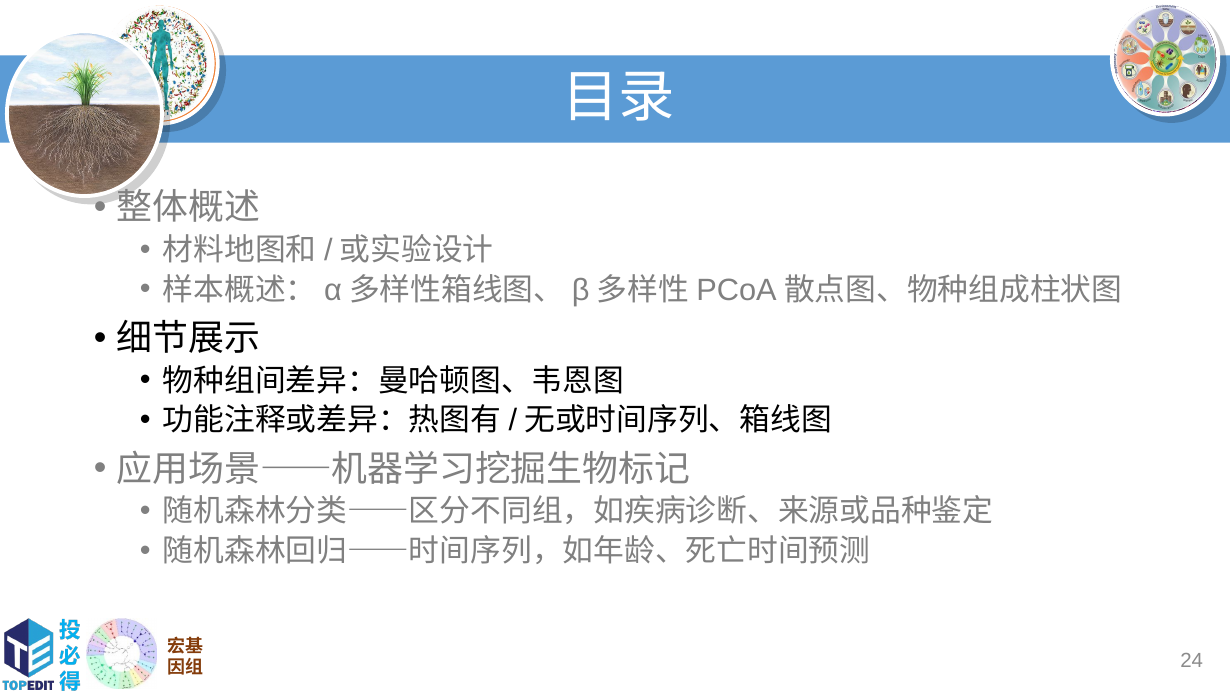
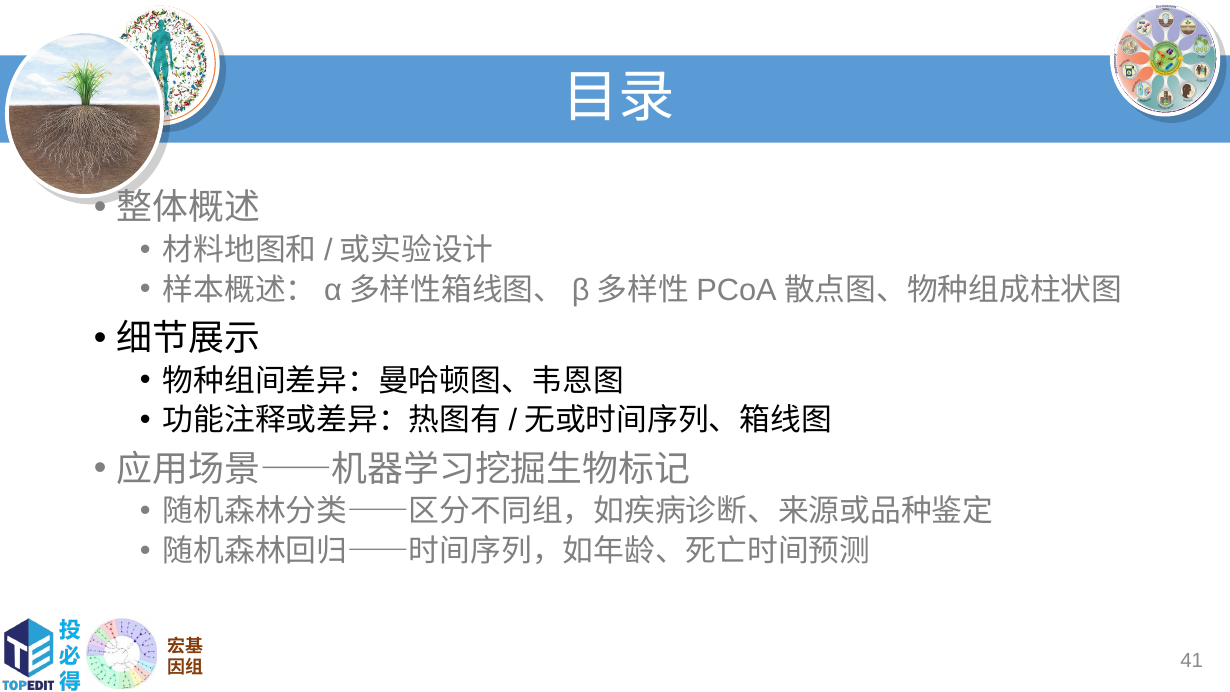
24: 24 -> 41 (1192, 661)
